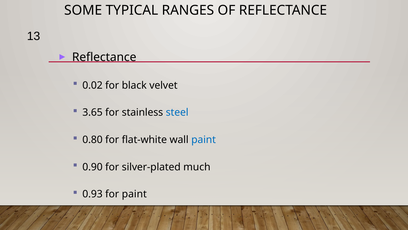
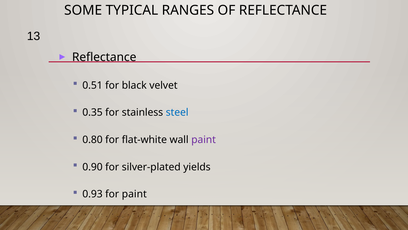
0.02: 0.02 -> 0.51 (92, 85)
3.65: 3.65 -> 0.35 (92, 112)
paint colour: blue -> purple (204, 139)
much: much -> yields (197, 167)
